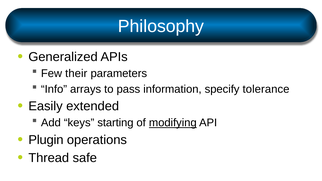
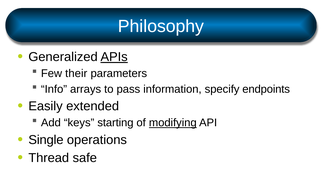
APIs underline: none -> present (114, 57)
tolerance: tolerance -> endpoints (266, 89)
Plugin: Plugin -> Single (46, 140)
